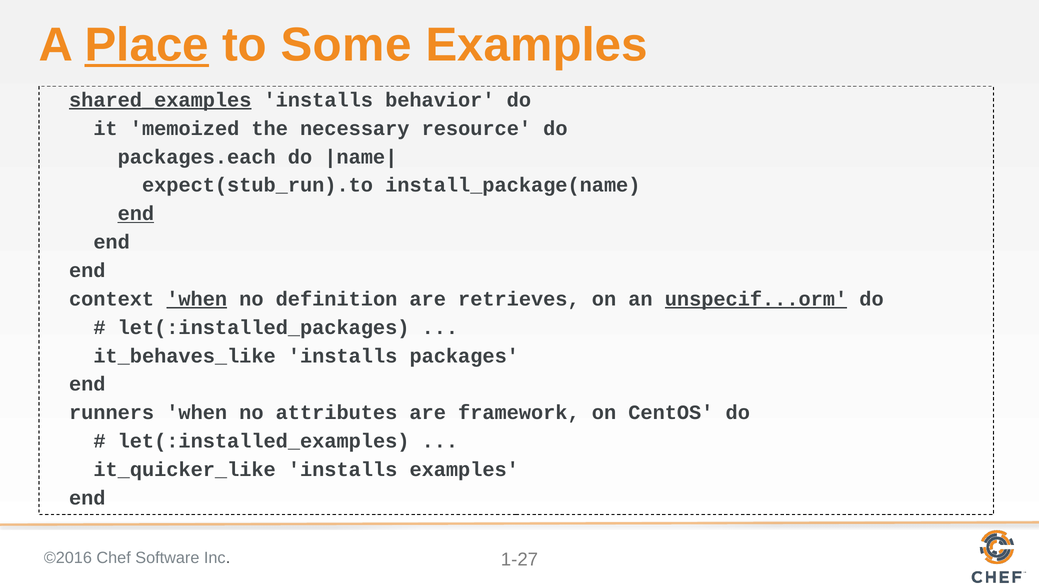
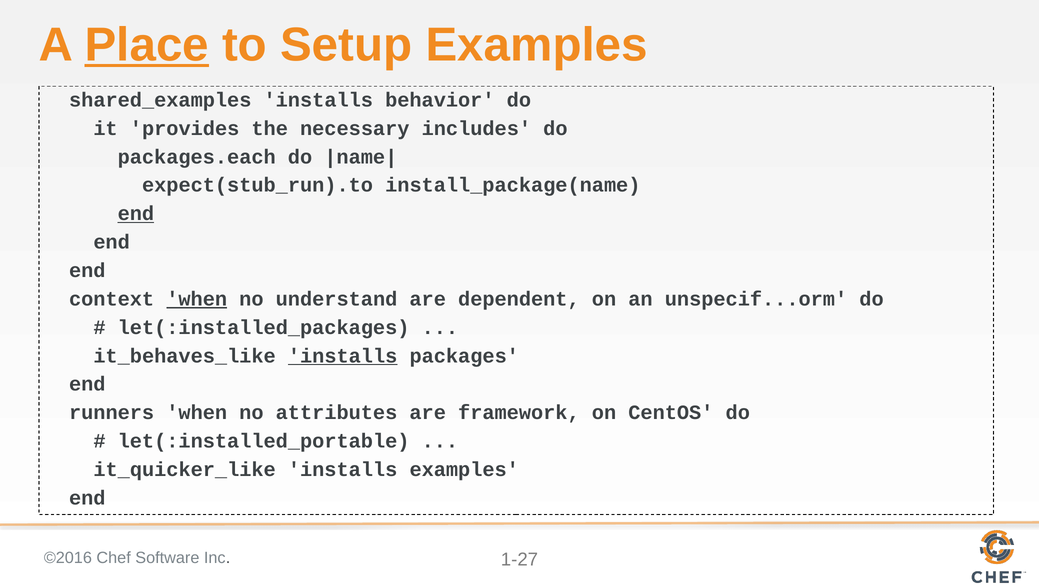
Some: Some -> Setup (346, 45)
shared_examples underline: present -> none (160, 100)
memoized: memoized -> provides (185, 128)
resource: resource -> includes (476, 128)
definition: definition -> understand (337, 299)
retrieves: retrieves -> dependent (519, 299)
unspecif...orm underline: present -> none (756, 299)
installs underline: none -> present (343, 355)
let(:installed_examples: let(:installed_examples -> let(:installed_portable (264, 441)
